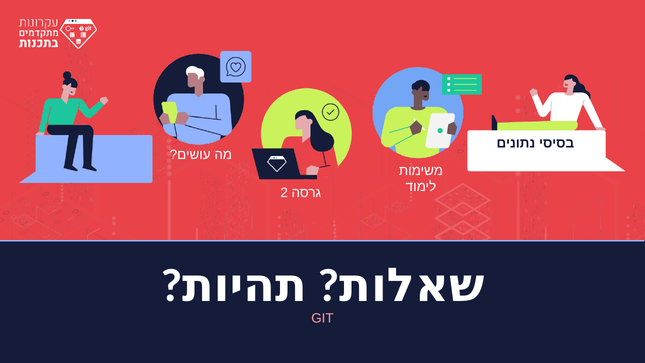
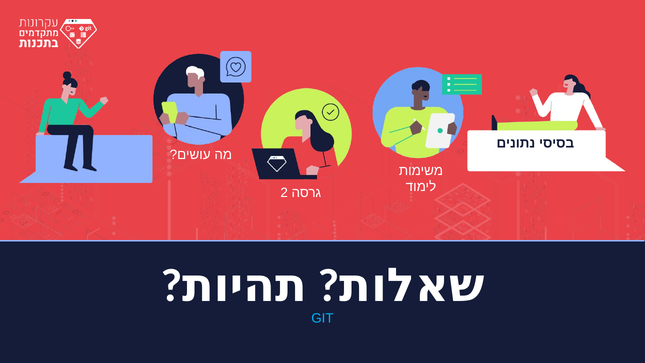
GIT colour: pink -> light blue (322, 318)
